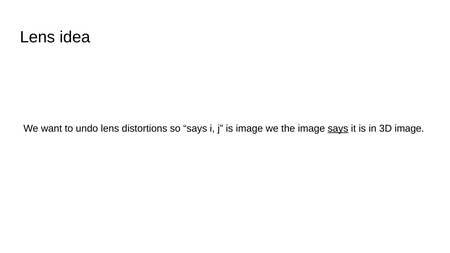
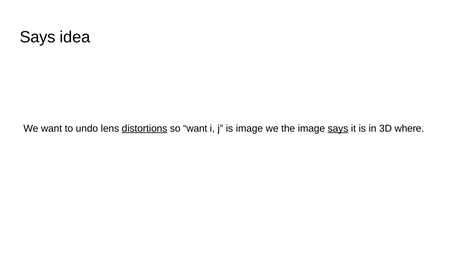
Lens: Lens -> Says (38, 37)
distortions underline: none -> present (145, 129)
so says: says -> want (195, 129)
3D image: image -> where (409, 129)
